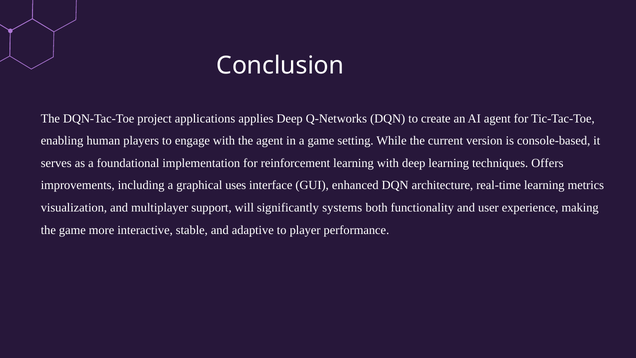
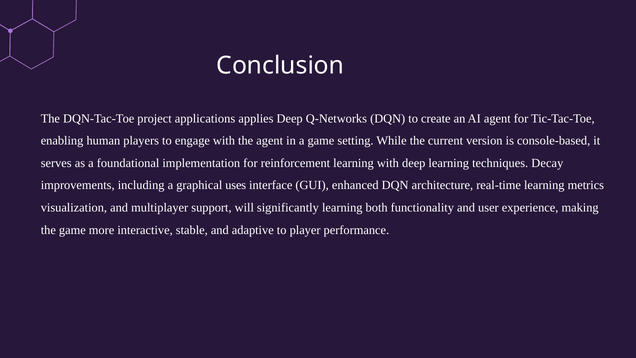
Offers: Offers -> Decay (547, 163)
significantly systems: systems -> learning (342, 208)
